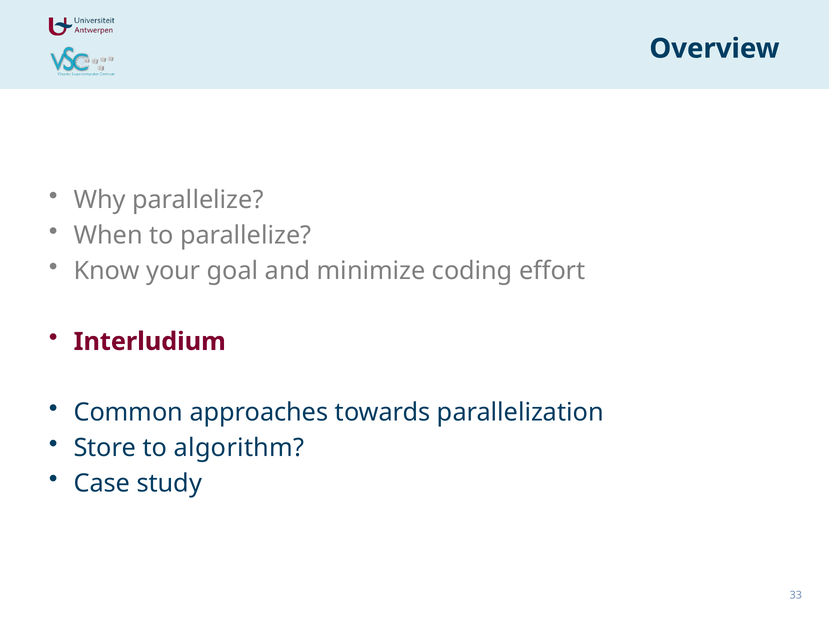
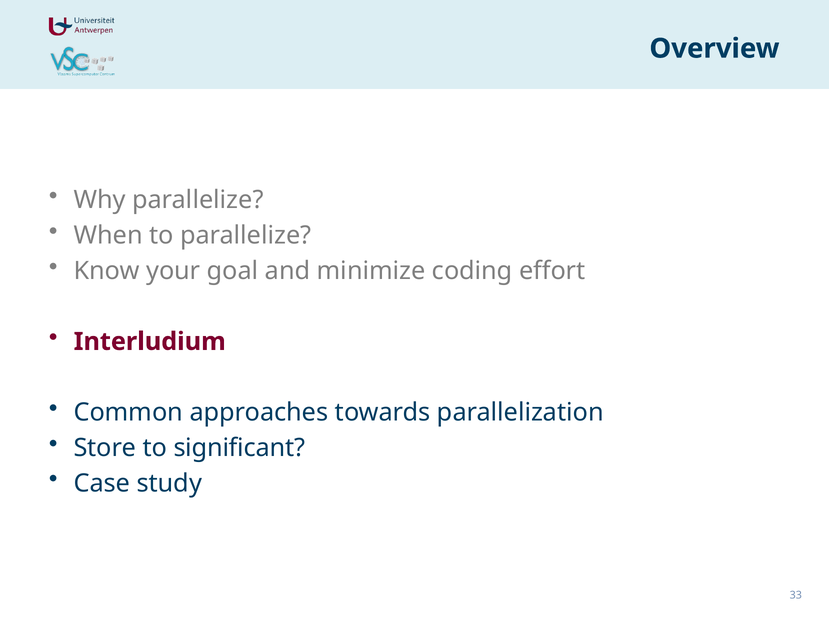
algorithm: algorithm -> significant (239, 448)
